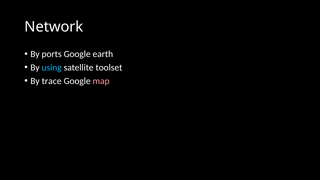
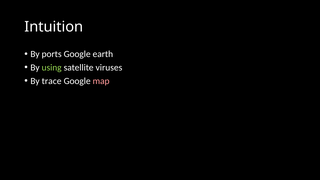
Network: Network -> Intuition (54, 27)
using colour: light blue -> light green (52, 68)
toolset: toolset -> viruses (109, 68)
